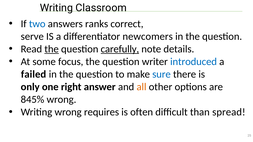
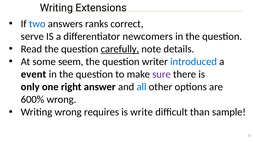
Classroom: Classroom -> Extensions (101, 8)
the underline: present -> none (52, 49)
focus: focus -> seem (71, 62)
failed: failed -> event (34, 74)
sure colour: blue -> purple (161, 74)
all colour: orange -> blue (141, 87)
845%: 845% -> 600% (33, 100)
often: often -> write (142, 112)
spread: spread -> sample (229, 112)
